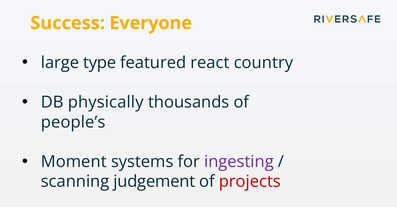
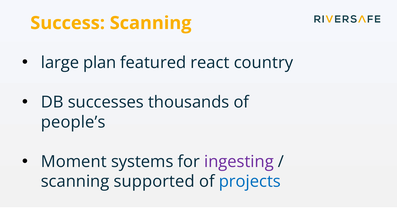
Success Everyone: Everyone -> Scanning (151, 23)
type: type -> plan (100, 63)
physically: physically -> successes (106, 102)
judgement: judgement -> supported (154, 182)
projects colour: red -> blue (250, 182)
